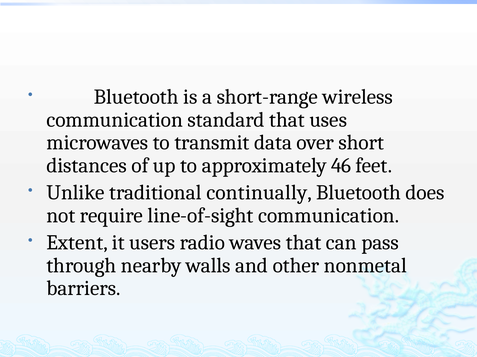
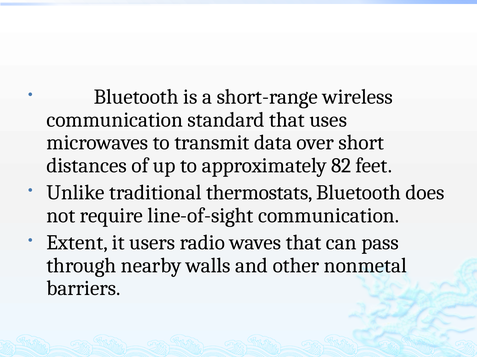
46: 46 -> 82 (341, 166)
continually: continually -> thermostats (259, 193)
